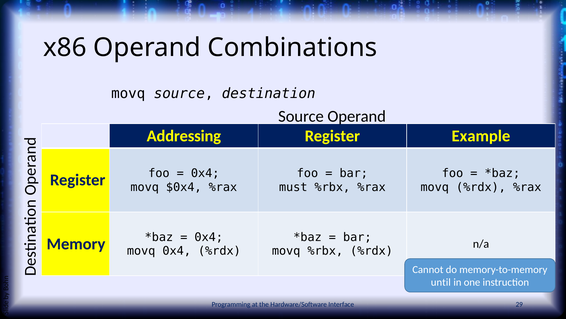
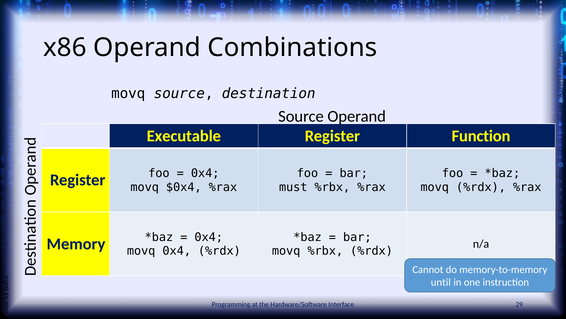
Addressing: Addressing -> Executable (184, 136)
Example: Example -> Function (481, 136)
